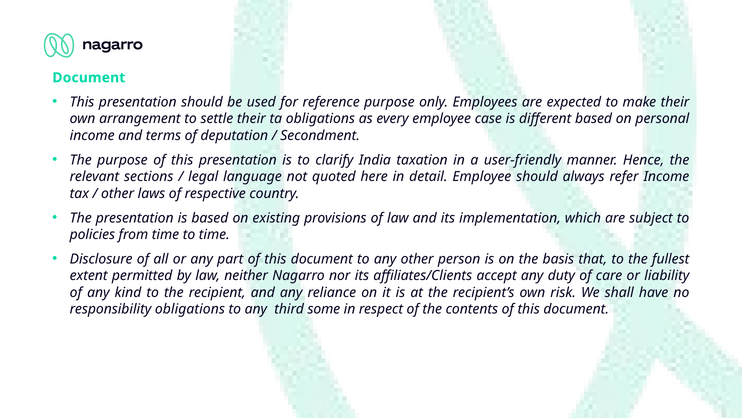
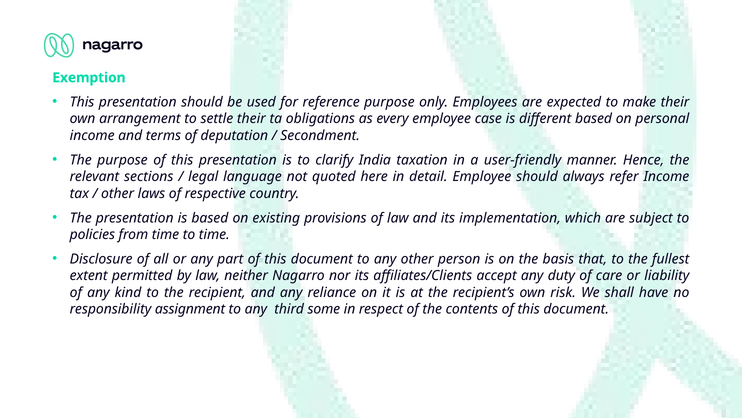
Document: Document -> Exemption (89, 78)
responsibility obligations: obligations -> assignment (190, 309)
